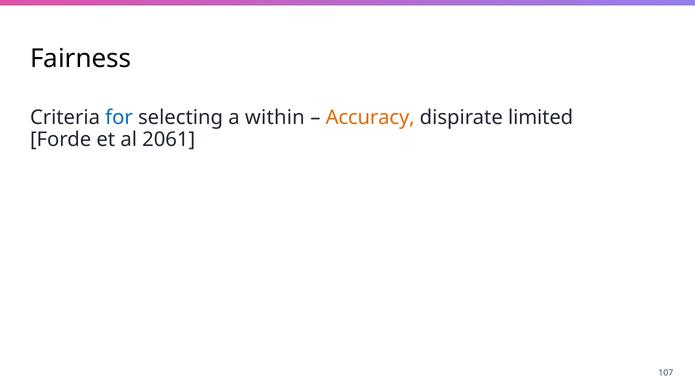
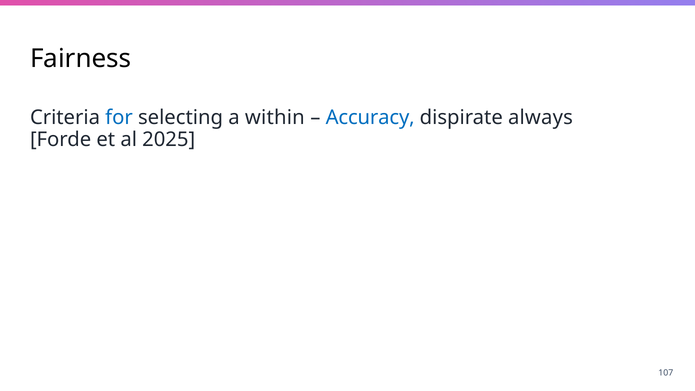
Accuracy colour: orange -> blue (370, 118)
limited: limited -> always (540, 118)
2061: 2061 -> 2025 (169, 139)
